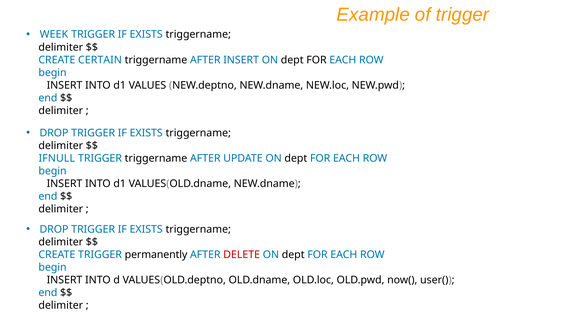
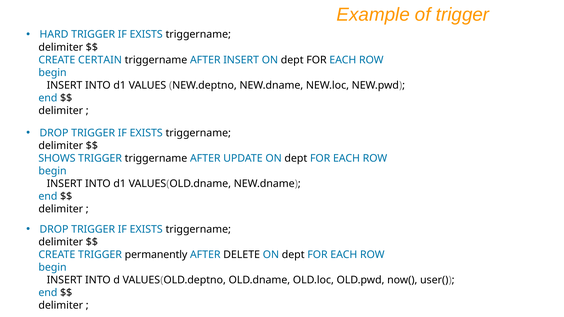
WEEK: WEEK -> HARD (54, 35)
IFNULL: IFNULL -> SHOWS (57, 158)
DELETE colour: red -> black (242, 255)
